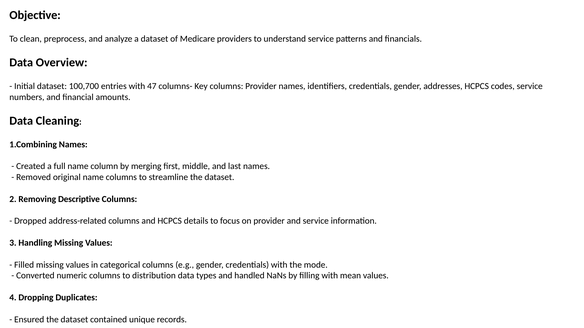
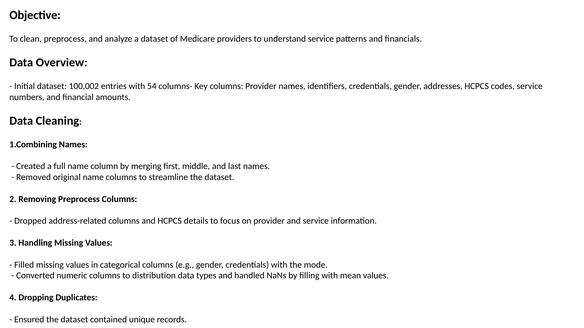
100,700: 100,700 -> 100,002 (84, 86)
47: 47 -> 54 (152, 86)
Removing Descriptive: Descriptive -> Preprocess (79, 199)
